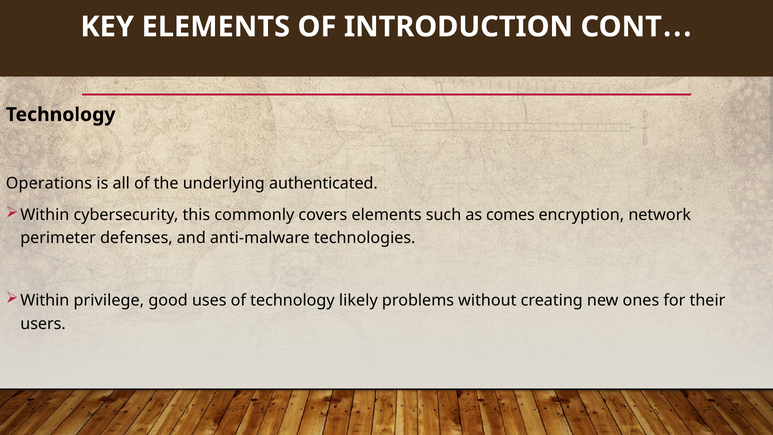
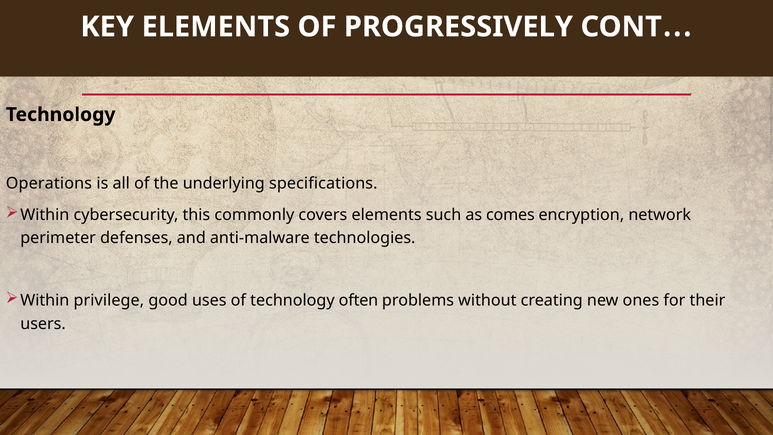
INTRODUCTION: INTRODUCTION -> PROGRESSIVELY (458, 27)
authenticated: authenticated -> specifications (323, 184)
likely: likely -> often (358, 301)
